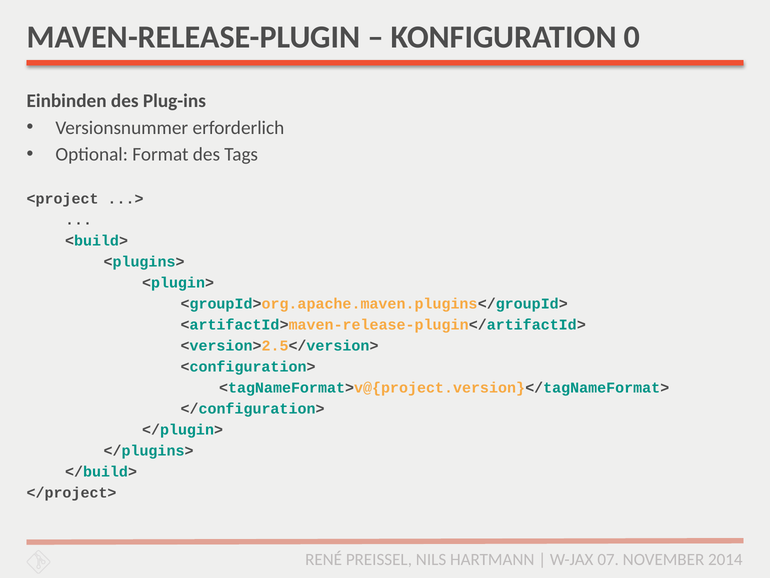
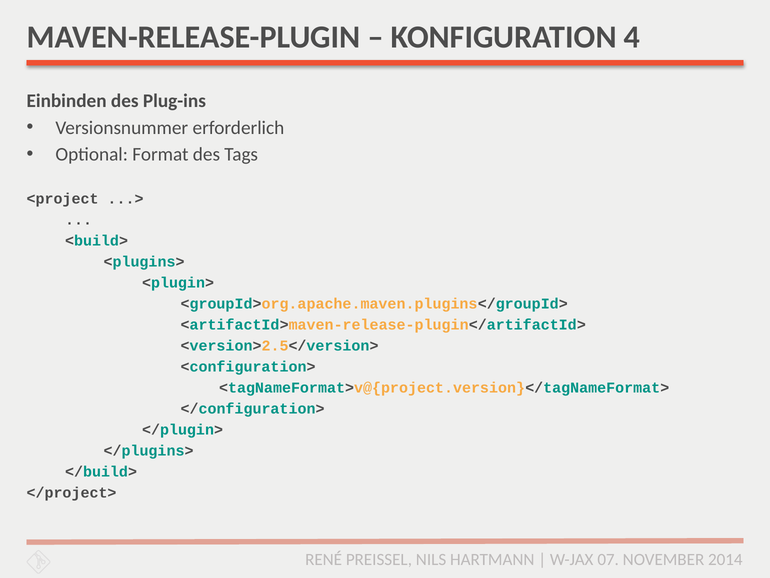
0: 0 -> 4 (632, 37)
